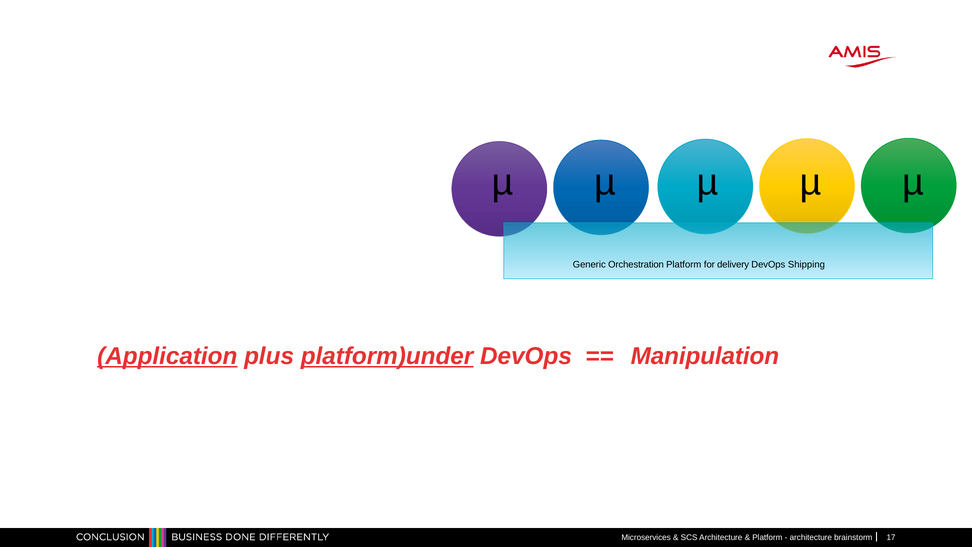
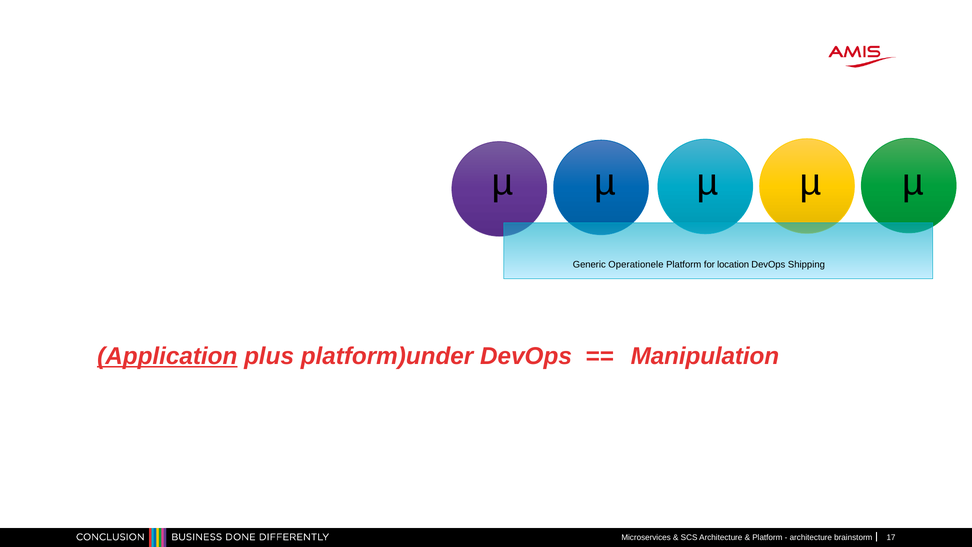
Orchestration: Orchestration -> Operationele (636, 264)
delivery: delivery -> location (733, 264)
platform)under underline: present -> none (387, 356)
